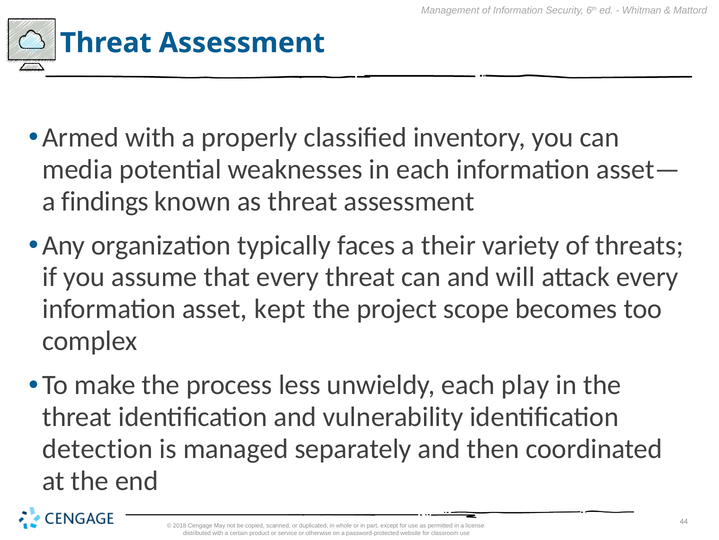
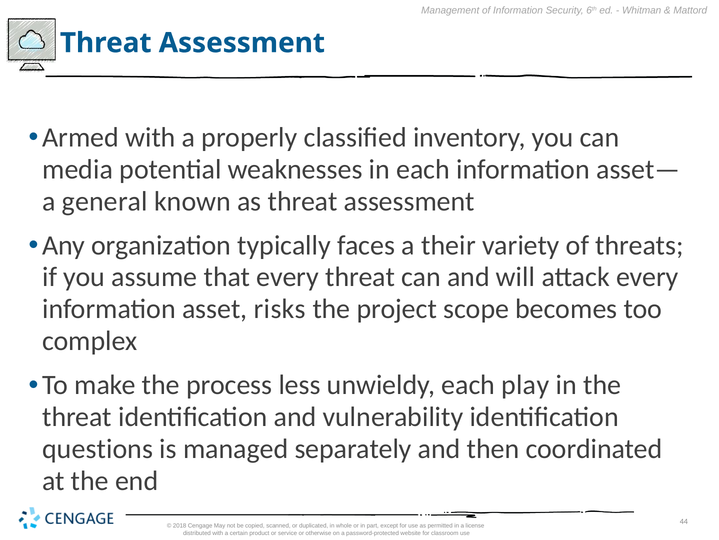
findings: findings -> general (105, 201)
kept: kept -> risks (280, 309)
detection: detection -> questions (98, 448)
